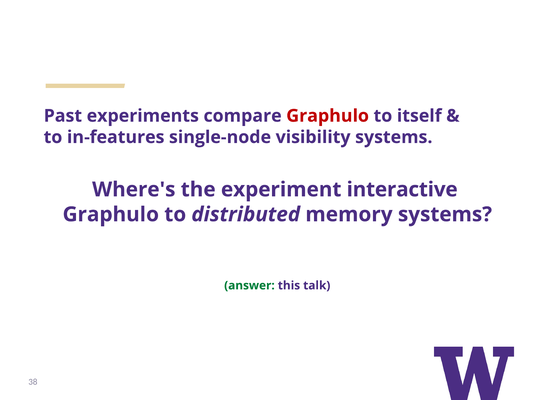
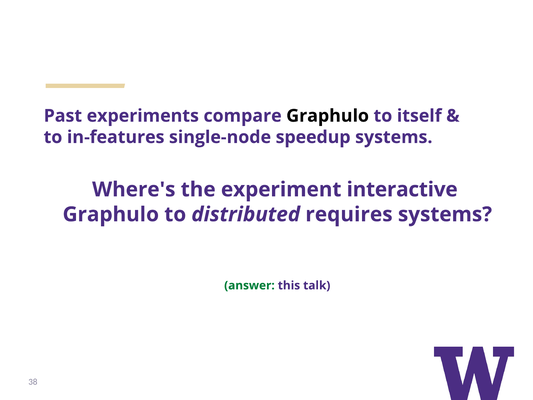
Graphulo colour: red -> black (328, 116)
visibility: visibility -> speedup (313, 137)
memory: memory -> requires (349, 214)
